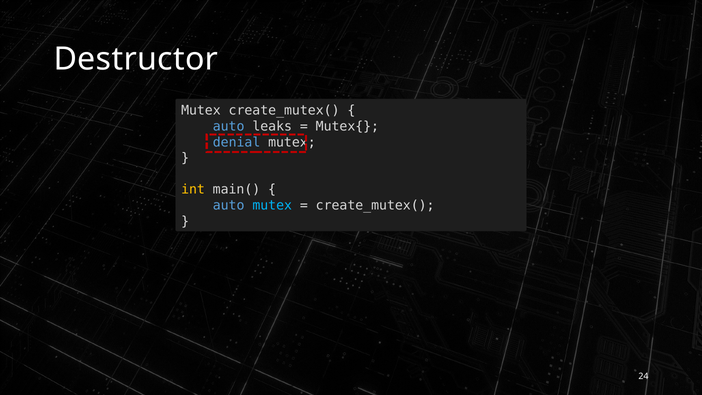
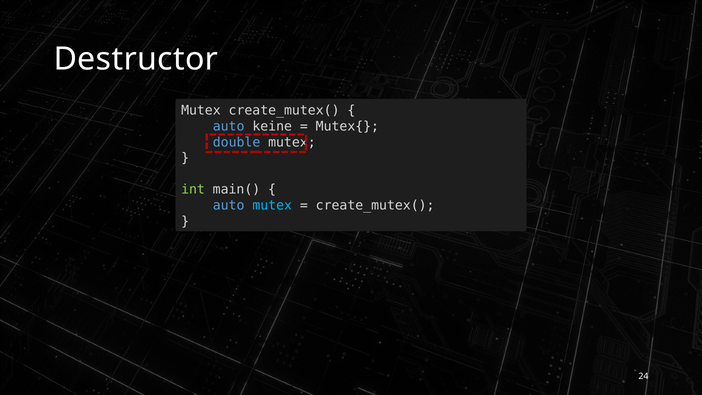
leaks: leaks -> keine (272, 126)
denial: denial -> double (237, 142)
int colour: yellow -> light green (193, 190)
